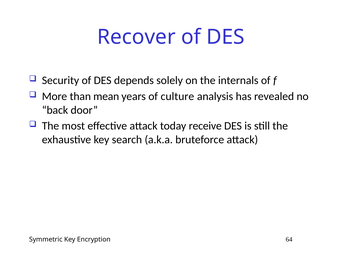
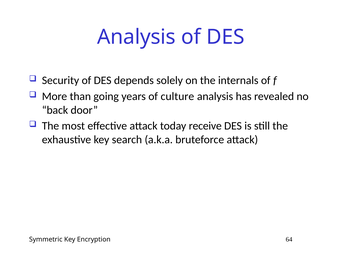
Recover: Recover -> Analysis (136, 37)
mean: mean -> going (106, 97)
